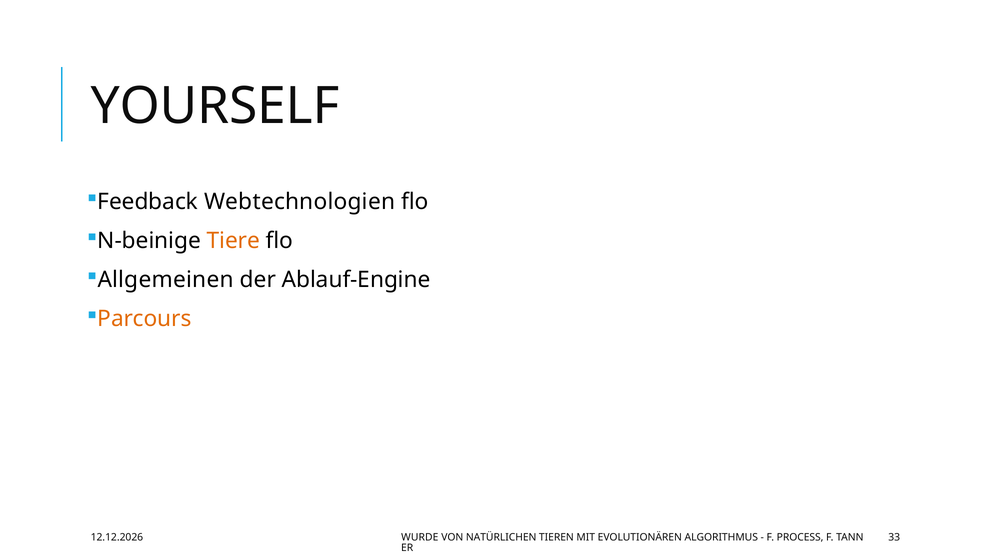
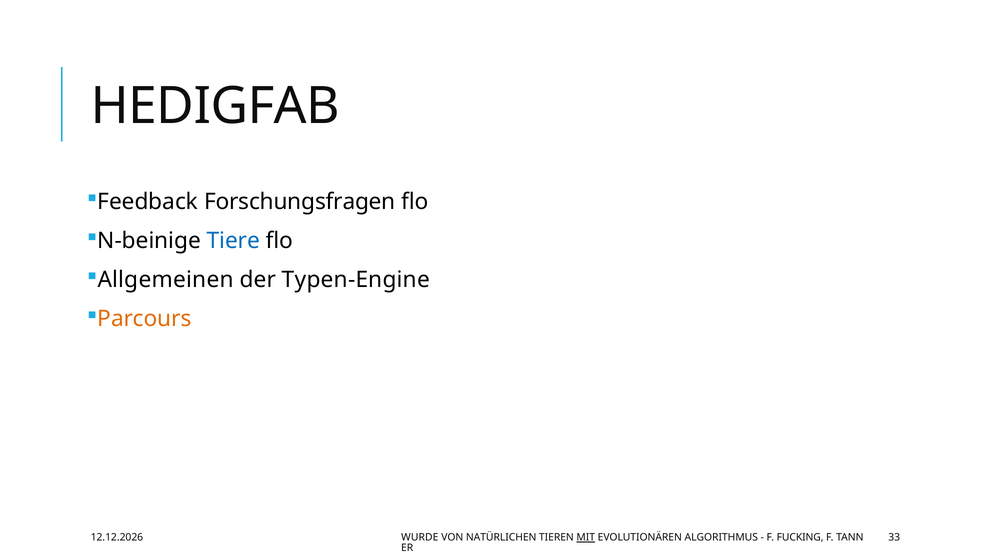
YOURSELF: YOURSELF -> HEDIGFAB (215, 106)
Webtechnologien: Webtechnologien -> Forschungsfragen (300, 202)
Tiere colour: orange -> blue (233, 241)
Ablauf-Engine: Ablauf-Engine -> Typen-Engine (356, 280)
MIT underline: none -> present (586, 537)
PROCESS: PROCESS -> FUCKING (800, 537)
